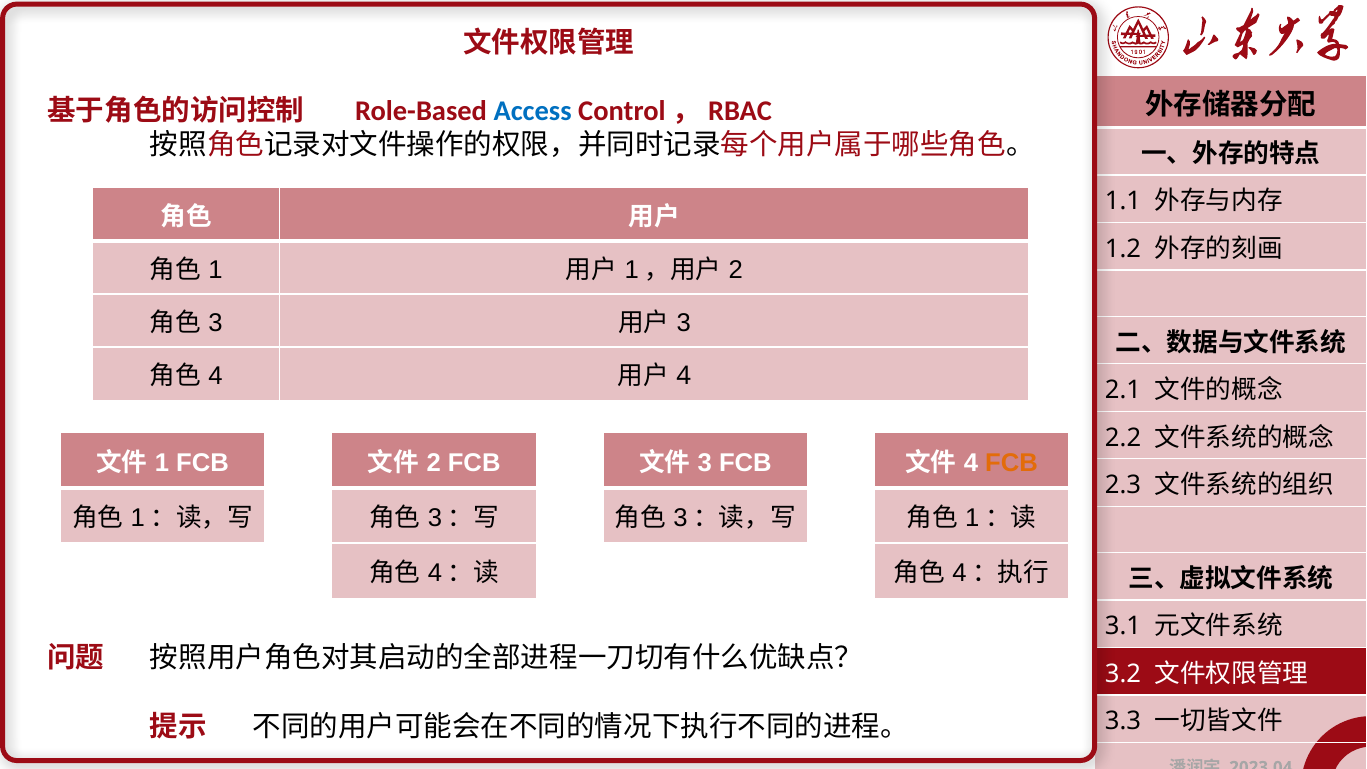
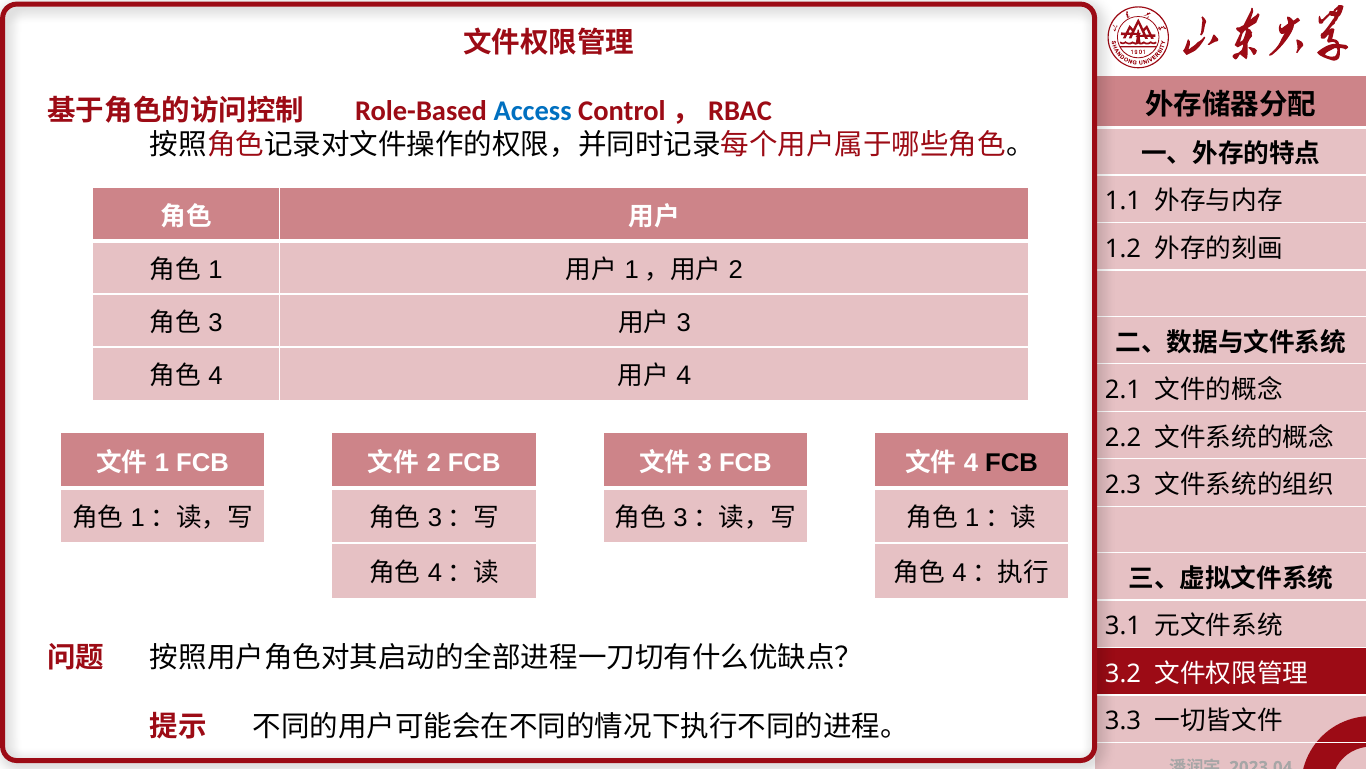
FCB colour: orange -> black (1011, 463)
